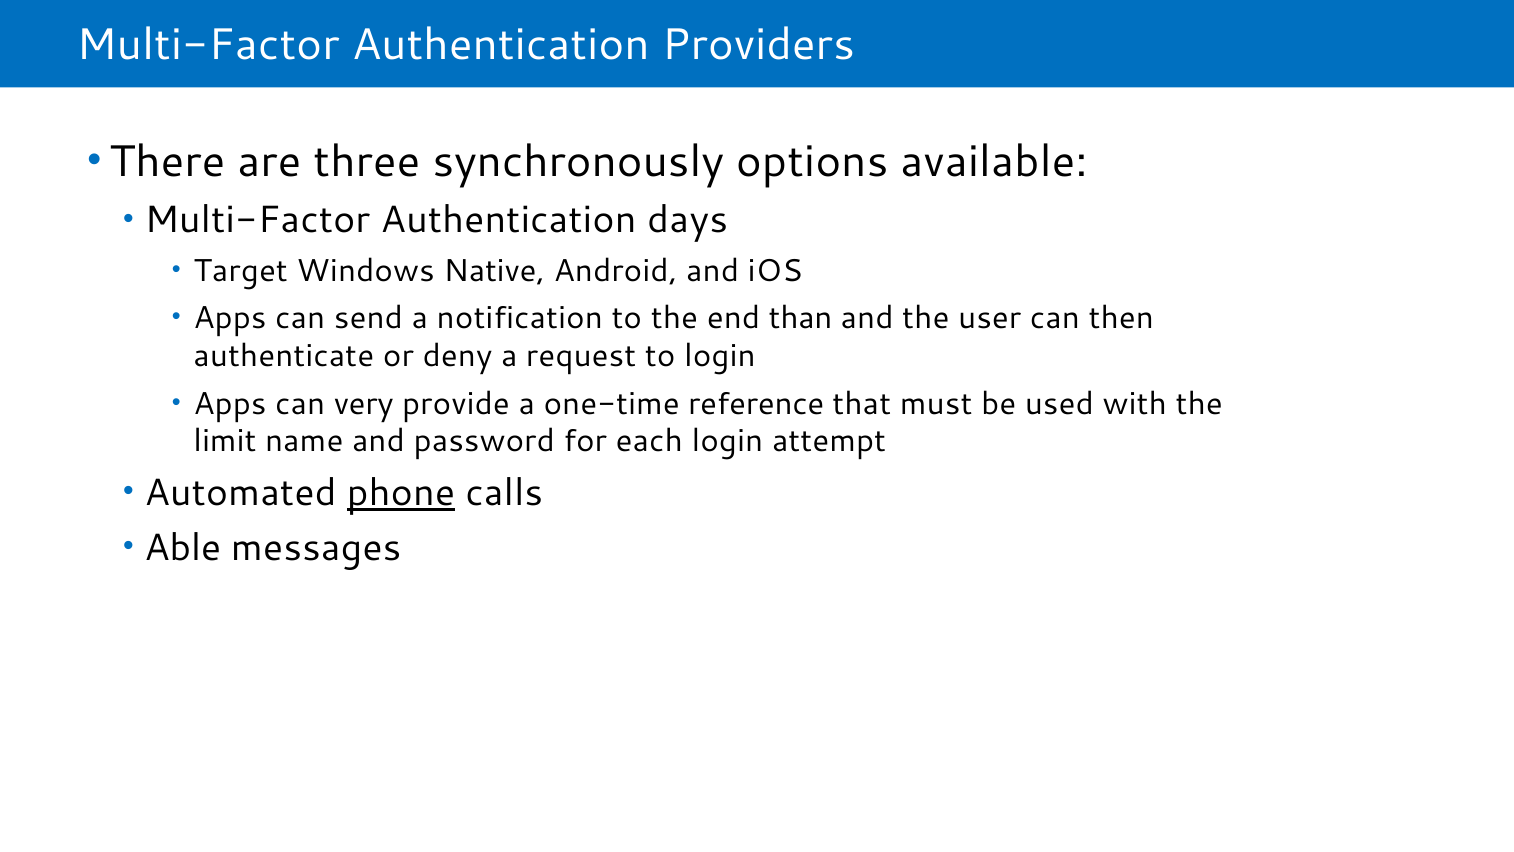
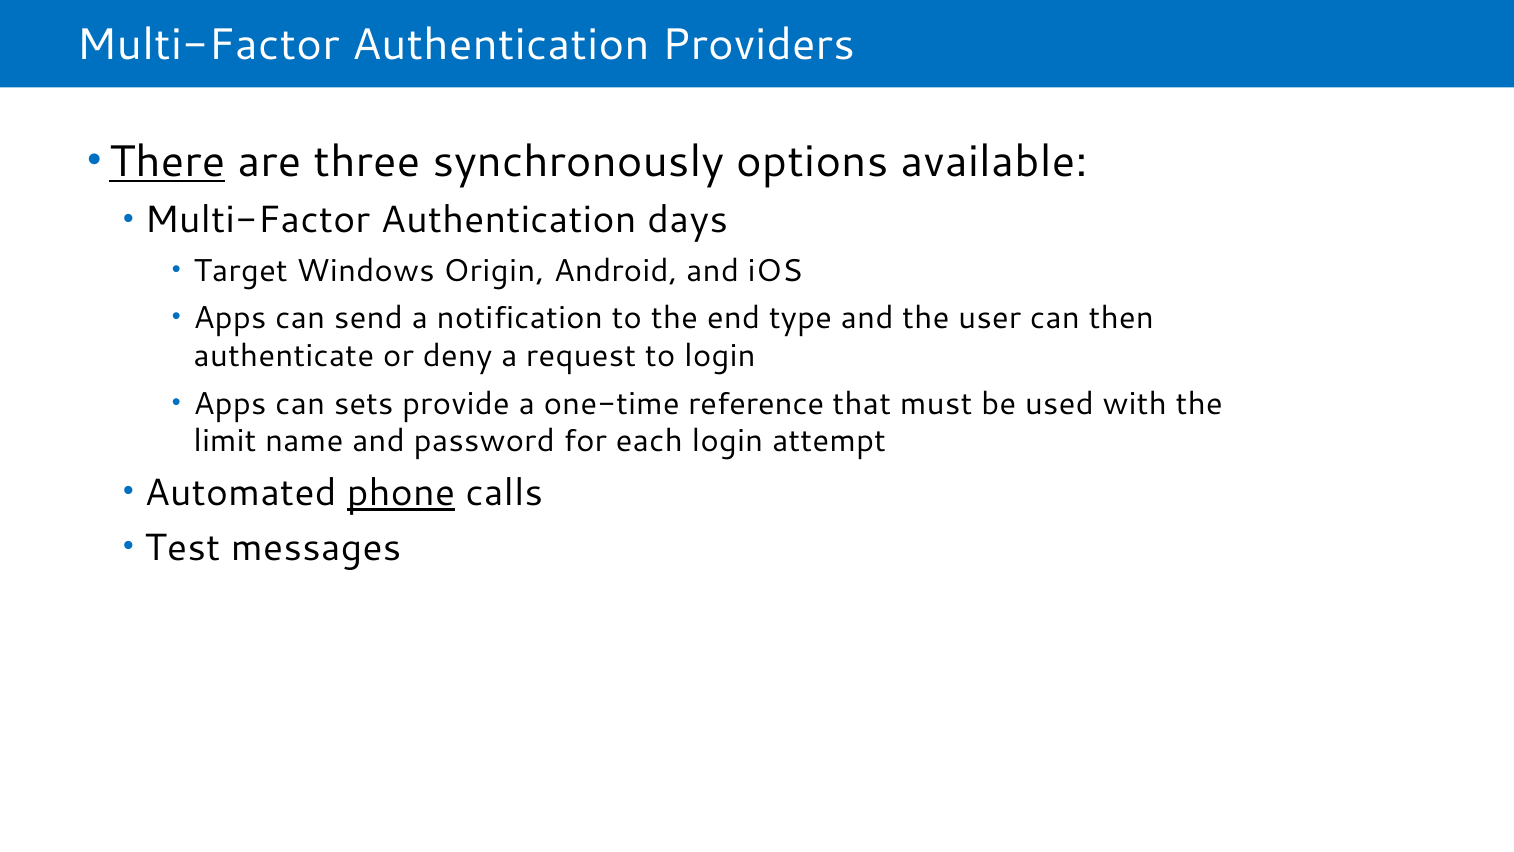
There underline: none -> present (167, 162)
Native: Native -> Origin (494, 271)
than: than -> type (800, 318)
very: very -> sets (364, 403)
Able: Able -> Test (182, 548)
